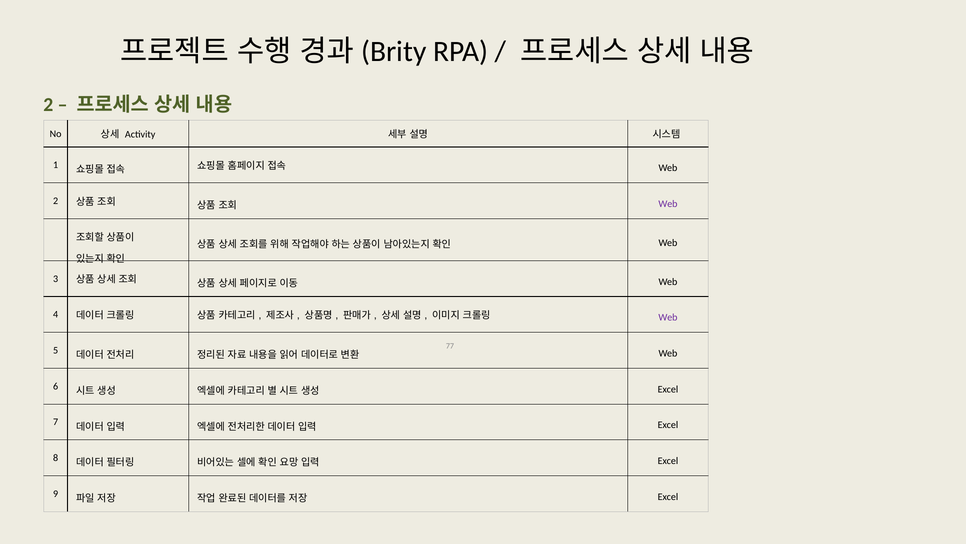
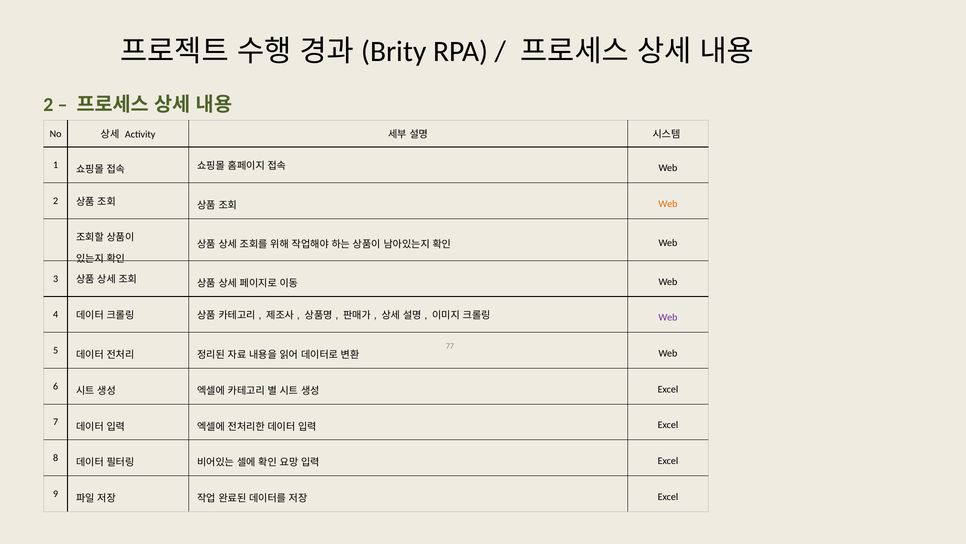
Web colour: purple -> orange (668, 204)
